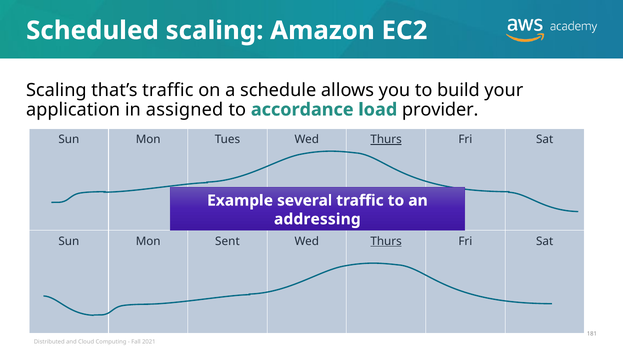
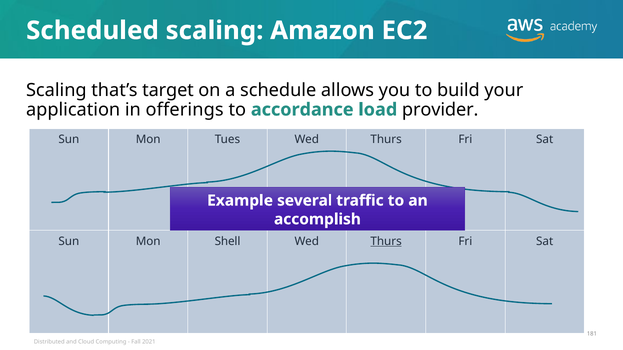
that’s traffic: traffic -> target (168, 90)
assigned: assigned -> offerings (185, 110)
Thurs underline: present -> none (386, 140)
addressing: addressing -> accomplish (317, 219)
Sent: Sent -> Shell (228, 242)
